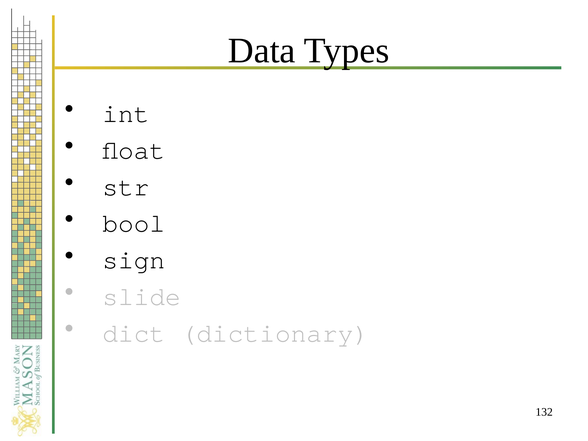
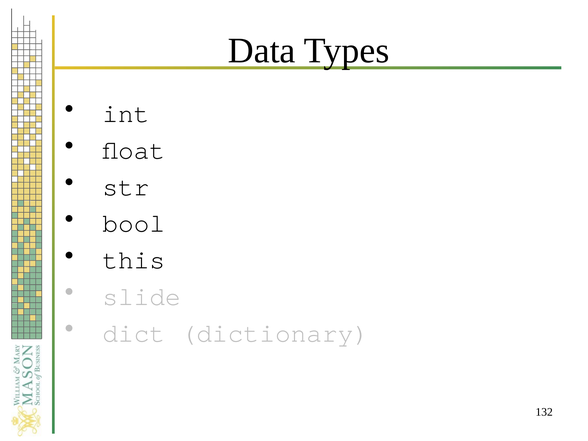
sign: sign -> this (134, 260)
